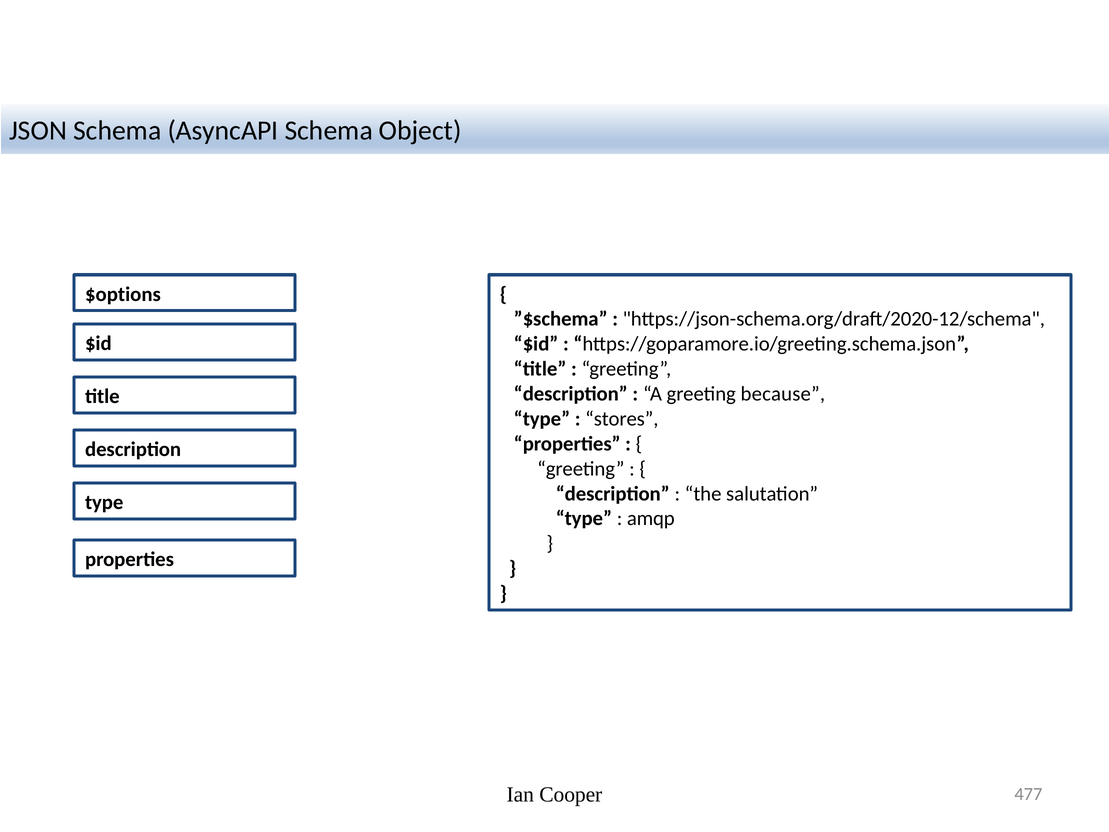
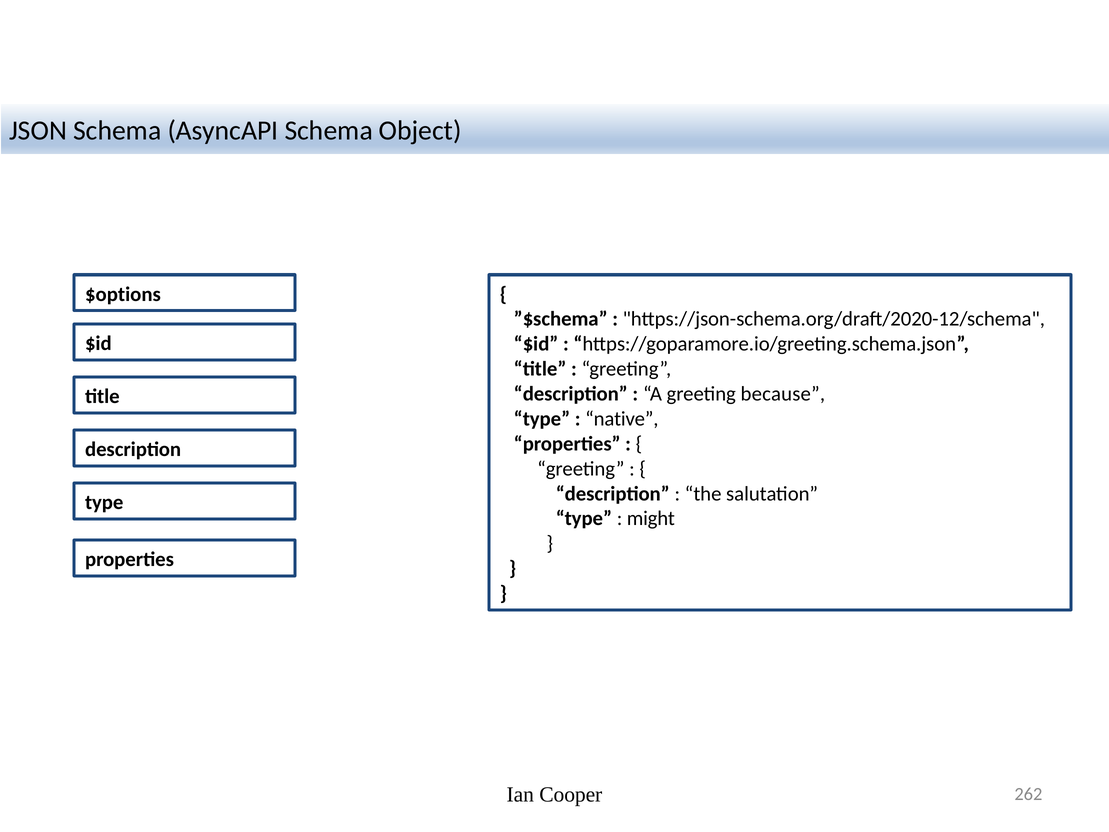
stores: stores -> native (622, 419)
amqp: amqp -> might (651, 518)
477: 477 -> 262 (1028, 794)
